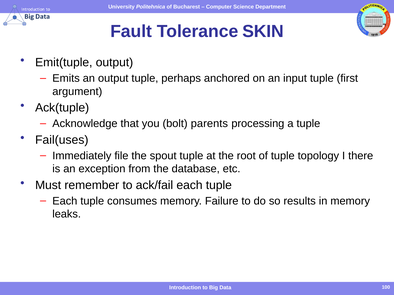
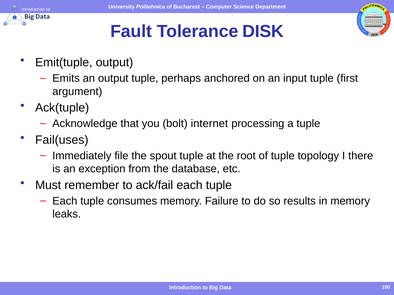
SKIN: SKIN -> DISK (263, 31)
parents: parents -> internet (209, 124)
